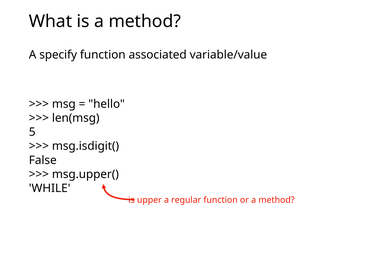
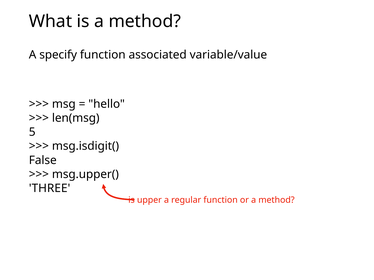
WHILE: WHILE -> THREE (50, 189)
